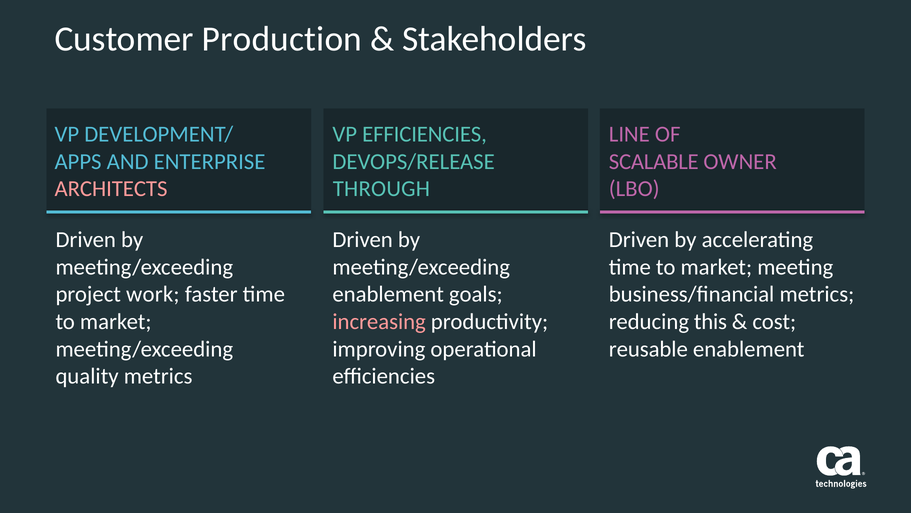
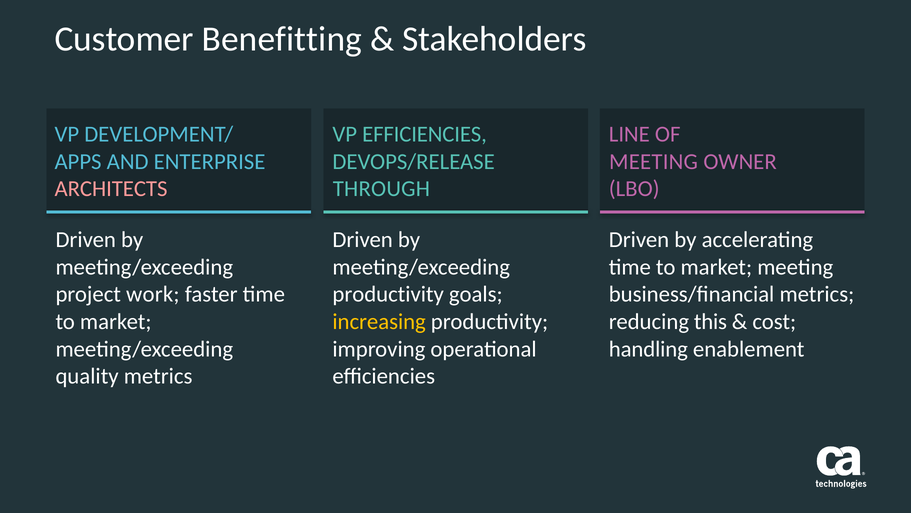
Production: Production -> Benefitting (282, 39)
SCALABLE: SCALABLE -> MEETING (654, 162)
enablement: enablement -> productivity (388, 294)
increasing colour: pink -> yellow (379, 322)
reusable: reusable -> handling (648, 349)
